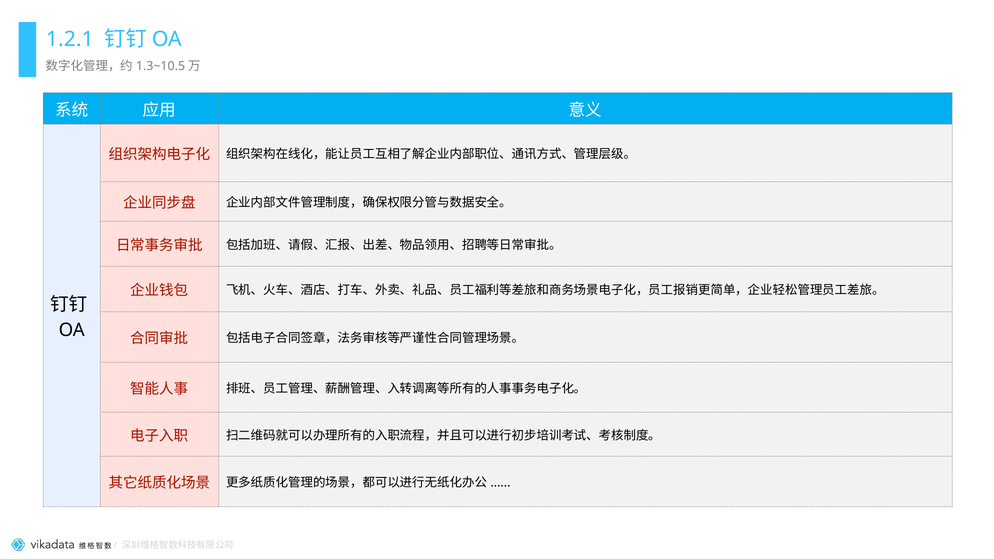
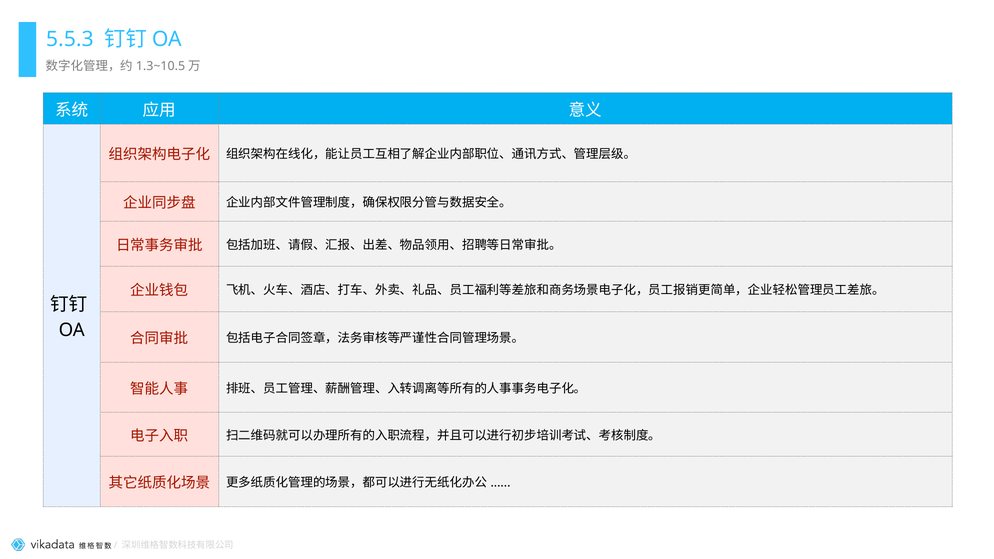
1.2.1: 1.2.1 -> 5.5.3 (70, 39)
